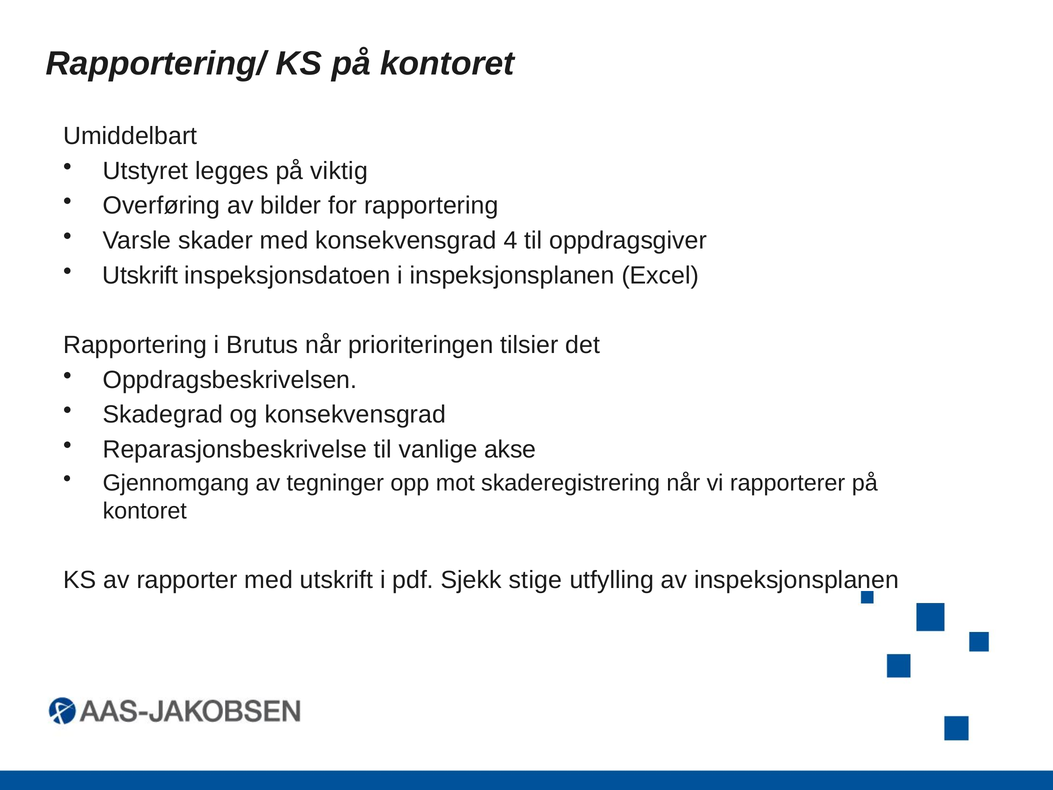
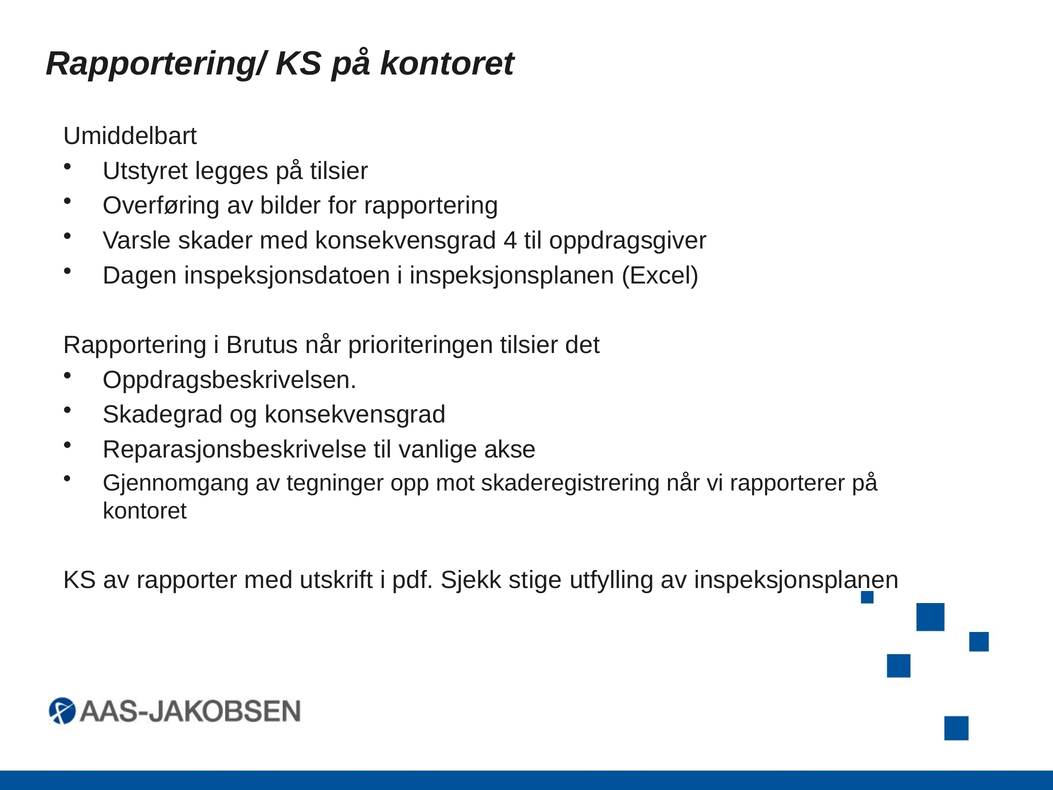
på viktig: viktig -> tilsier (339, 171)
Utskrift: Utskrift -> Dagen (140, 275)
